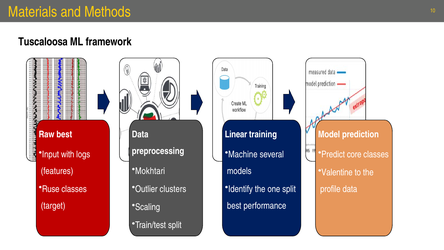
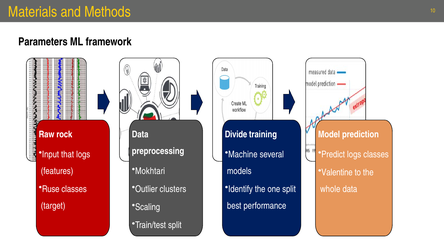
Tuscaloosa: Tuscaloosa -> Parameters (43, 42)
Raw best: best -> rock (64, 134)
Linear: Linear -> Divide (236, 134)
with: with -> that (68, 154)
Predict core: core -> logs (354, 154)
profile: profile -> whole (330, 189)
